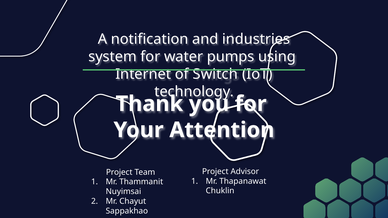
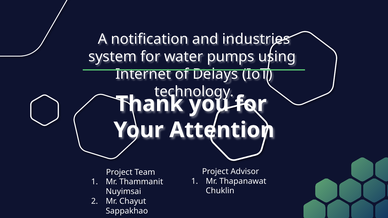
Switch: Switch -> Delays (215, 74)
